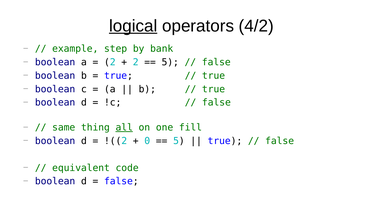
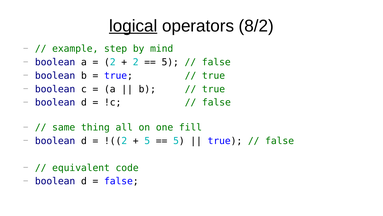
4/2: 4/2 -> 8/2 (256, 26)
bank: bank -> mind (162, 49)
all underline: present -> none (124, 127)
0: 0 -> 5 (147, 141)
